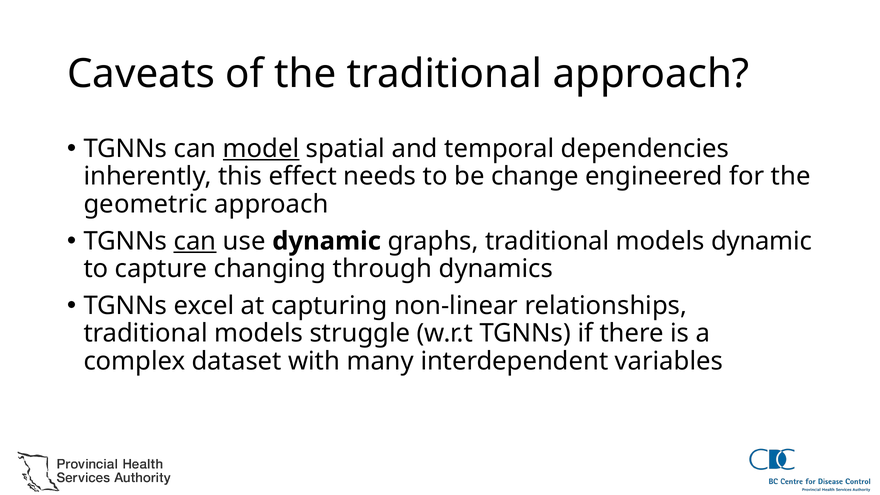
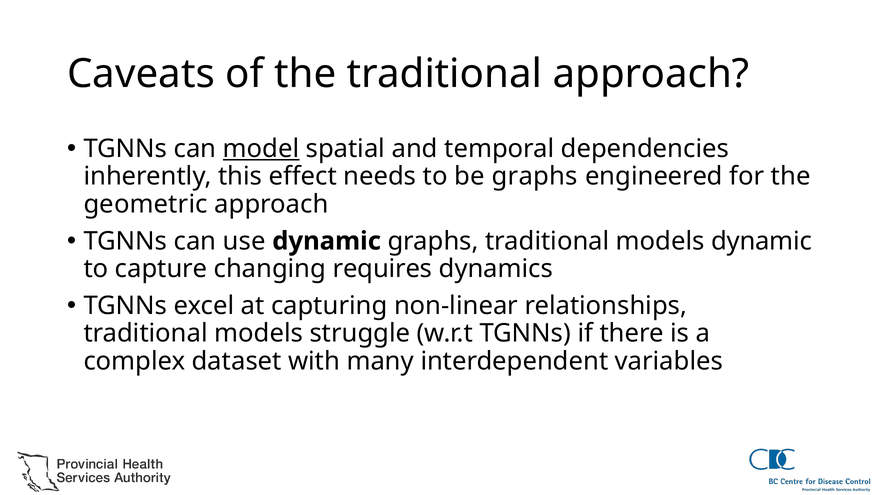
be change: change -> graphs (535, 177)
can underline: present -> none (195, 241)
through: through -> requires (382, 269)
